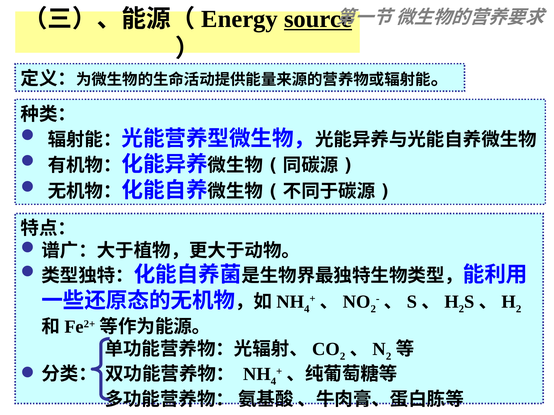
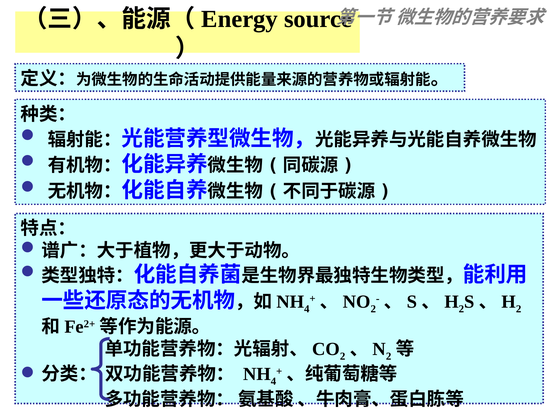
source underline: present -> none (318, 19)
